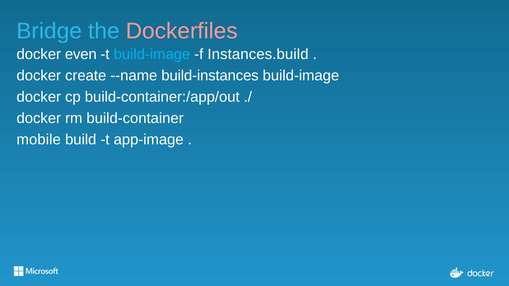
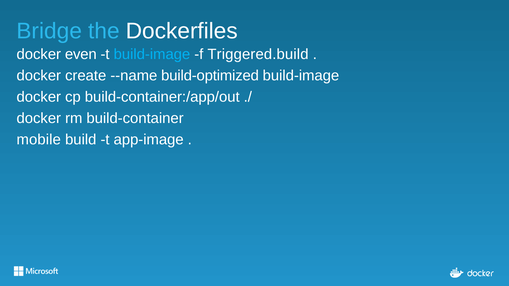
Dockerfiles colour: pink -> white (182, 31)
Instances.build: Instances.build -> Triggered.build (258, 54)
build-instances: build-instances -> build-optimized (210, 76)
